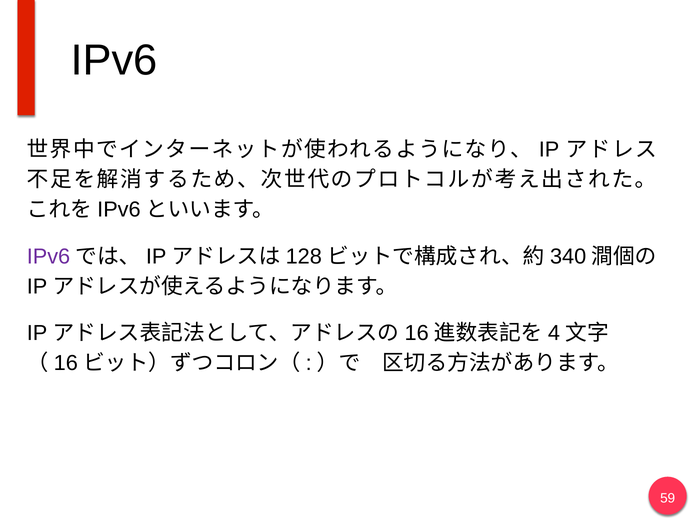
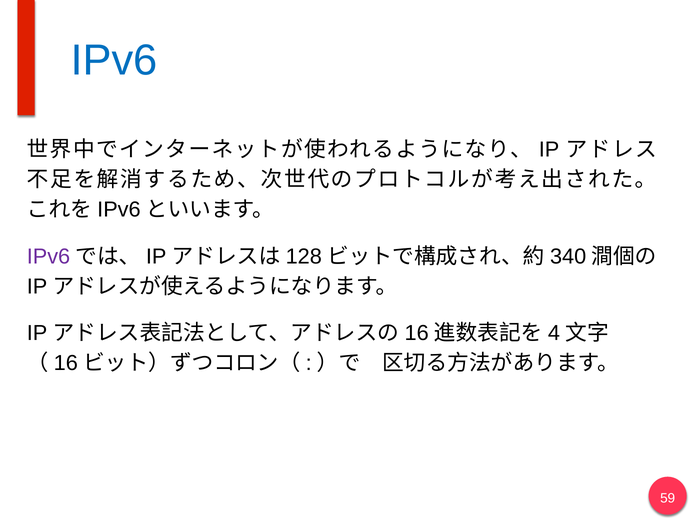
IPv6 colour: black -> blue (114, 61)
